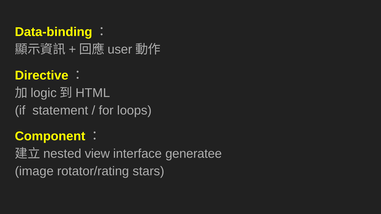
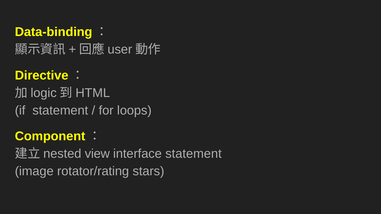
interface generatee: generatee -> statement (193, 154)
